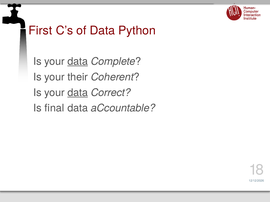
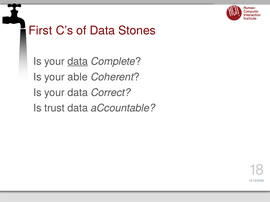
Python: Python -> Stones (137, 31)
their: their -> able (78, 77)
data underline: present -> none (78, 93)
final: final -> trust (54, 108)
